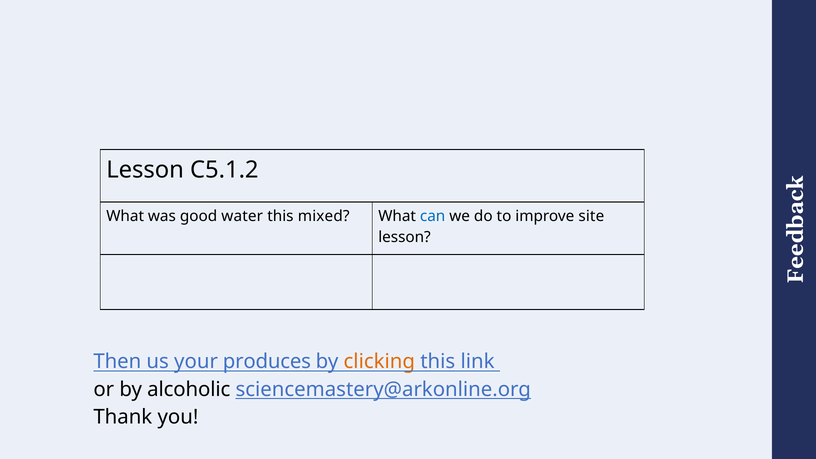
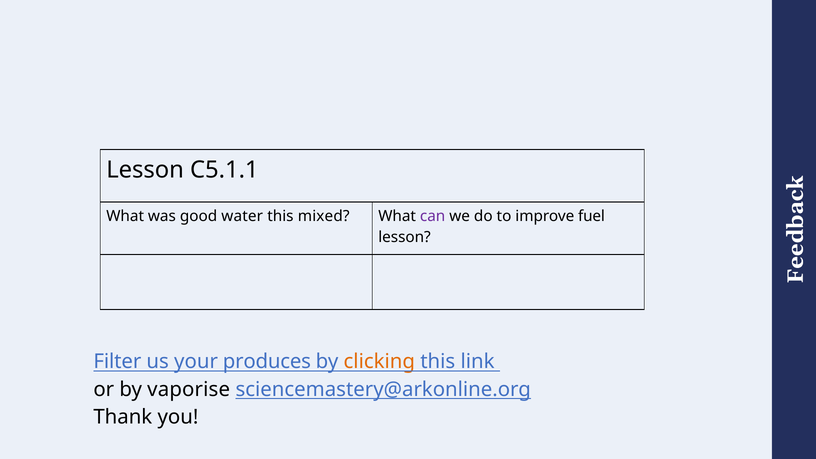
C5.1.2: C5.1.2 -> C5.1.1 (224, 170)
can colour: blue -> purple (433, 216)
site: site -> fuel (592, 216)
Then: Then -> Filter (117, 361)
alcoholic: alcoholic -> vaporise (189, 389)
